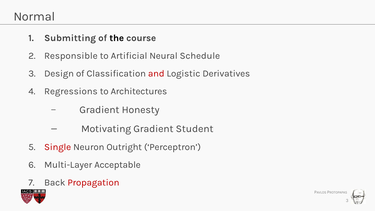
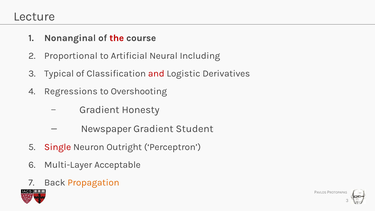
Normal: Normal -> Lecture (34, 16)
Submitting: Submitting -> Nonanginal (70, 38)
the colour: black -> red (117, 38)
Responsible: Responsible -> Proportional (71, 56)
Schedule: Schedule -> Including (200, 56)
Design: Design -> Typical (59, 74)
Architectures: Architectures -> Overshooting (139, 91)
Motivating: Motivating -> Newspaper (106, 129)
Propagation colour: red -> orange (93, 183)
